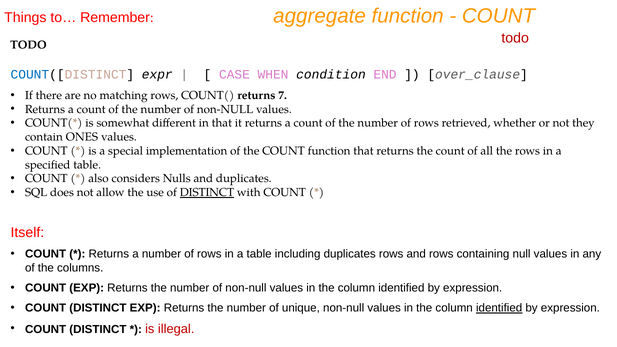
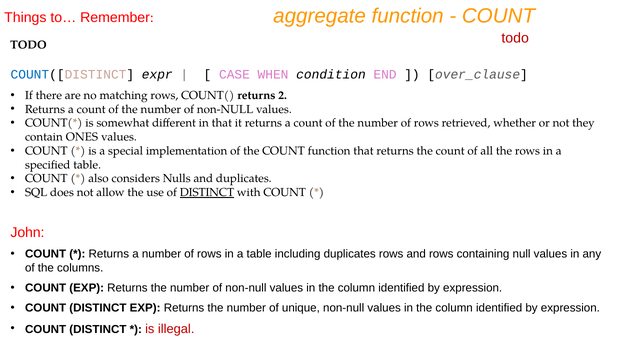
7: 7 -> 2 (283, 95)
Itself: Itself -> John (27, 233)
identified underline: present -> none (499, 308)
